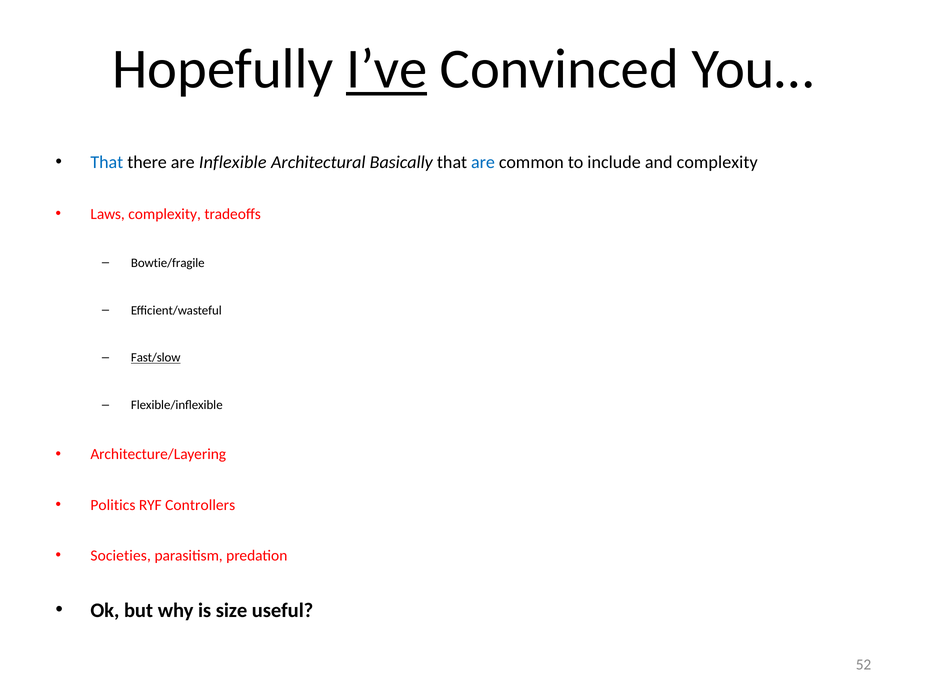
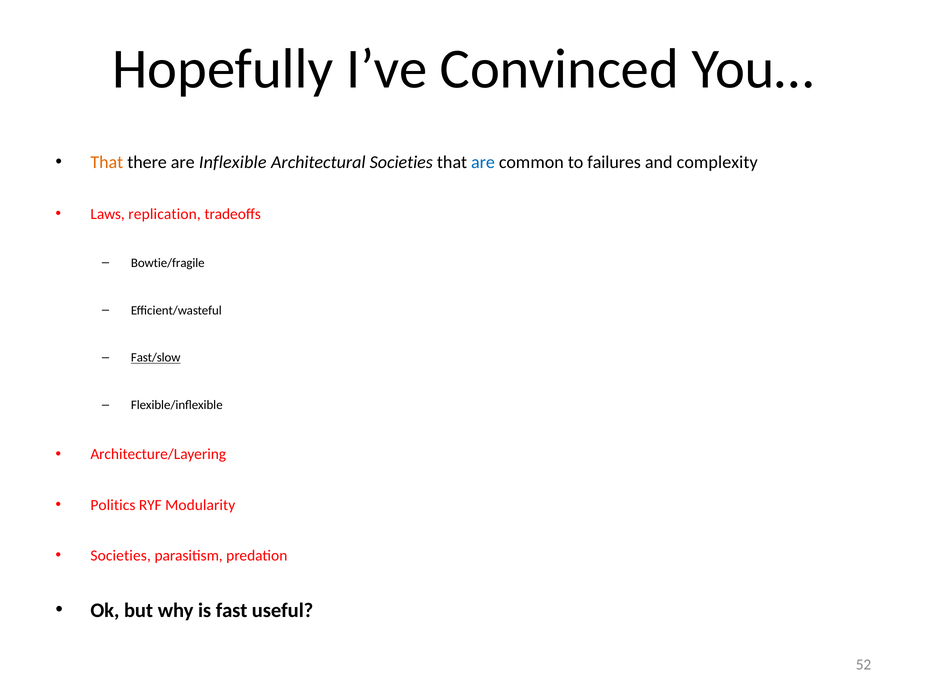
I’ve underline: present -> none (387, 69)
That colour: blue -> orange (107, 162)
Architectural Basically: Basically -> Societies (401, 162)
include: include -> failures (614, 162)
Laws complexity: complexity -> replication (165, 214)
Controllers: Controllers -> Modularity (200, 505)
size: size -> fast (232, 610)
